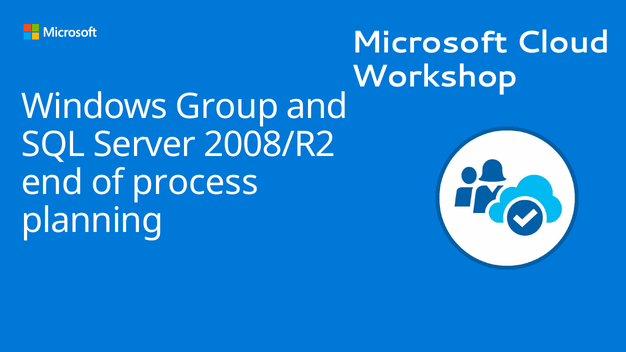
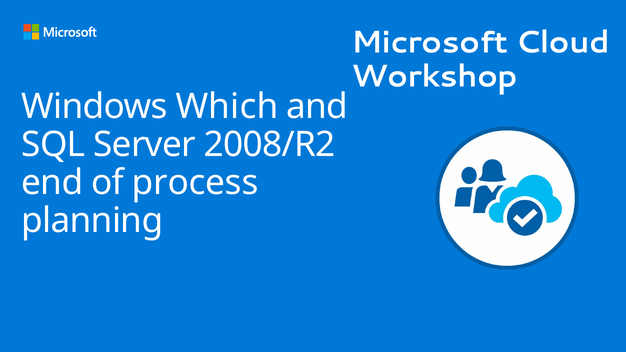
Group: Group -> Which (227, 107)
